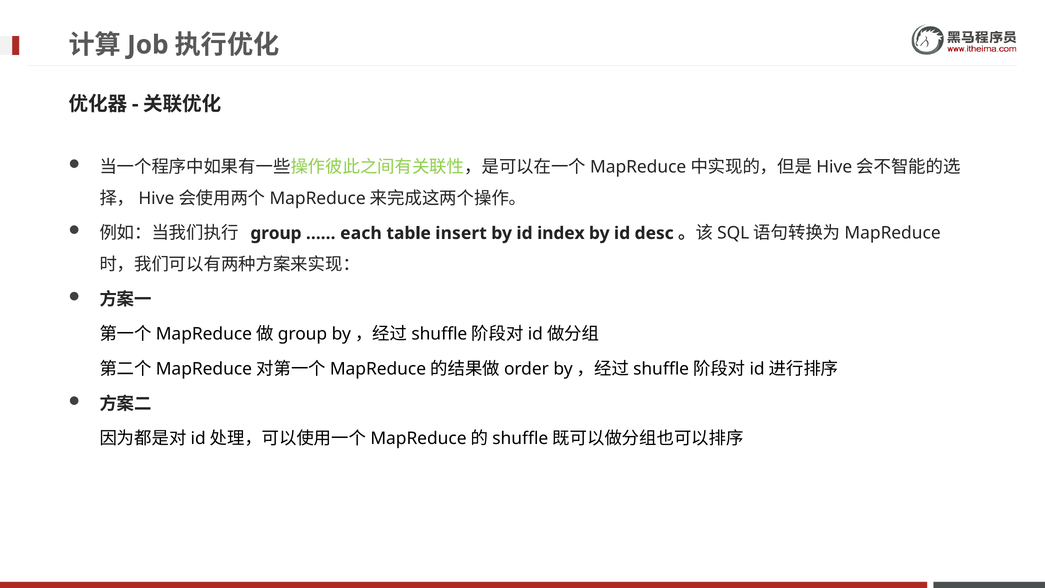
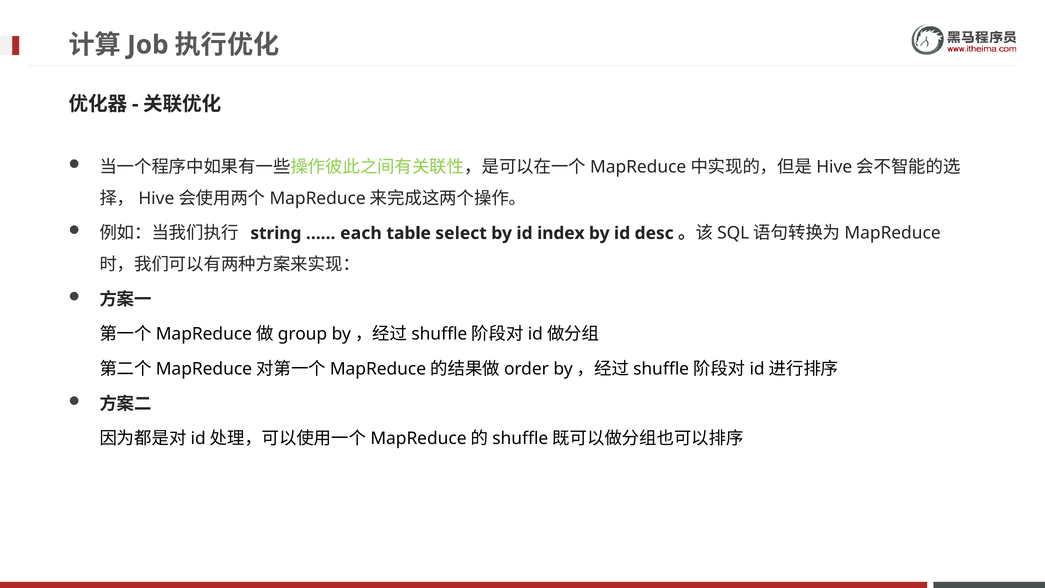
group: group -> string (276, 233)
insert: insert -> select (461, 233)
